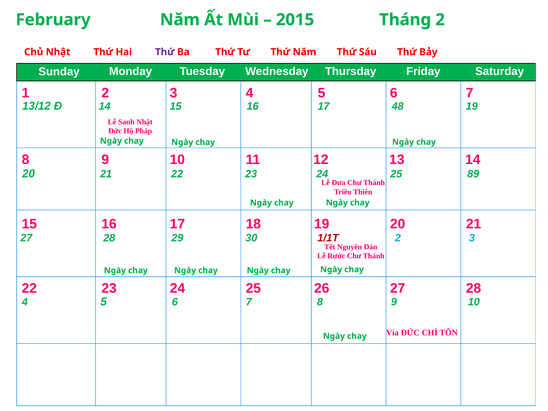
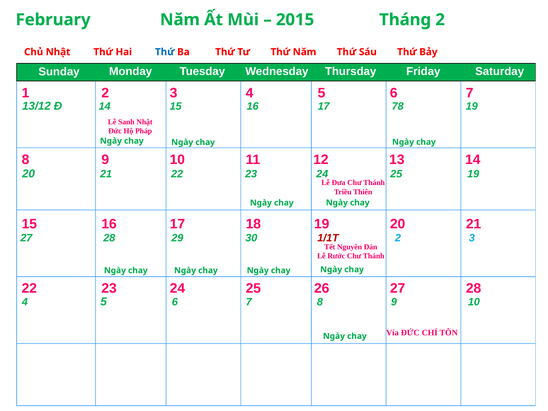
Thứ colour: purple -> blue (165, 52)
48: 48 -> 78 (398, 106)
25 89: 89 -> 19 (473, 174)
